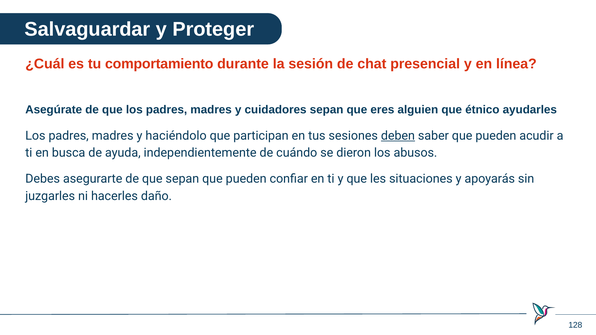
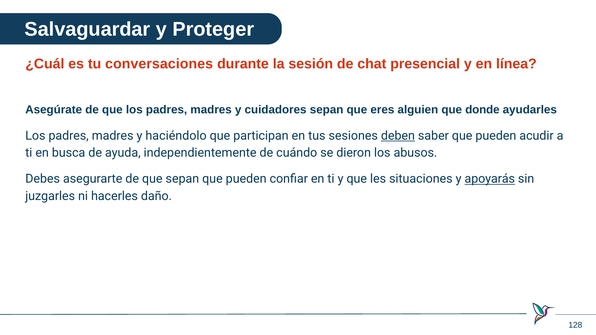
comportamiento: comportamiento -> conversaciones (159, 64)
étnico: étnico -> donde (482, 110)
apoyarás underline: none -> present (490, 179)
